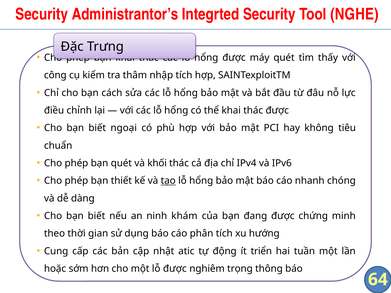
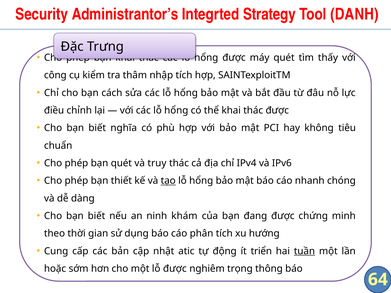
Integrted Security: Security -> Strategy (269, 14)
NGHE: NGHE -> DANH (354, 14)
ngoại: ngoại -> nghĩa (124, 128)
khối: khối -> truy (157, 163)
tuần underline: none -> present (304, 251)
